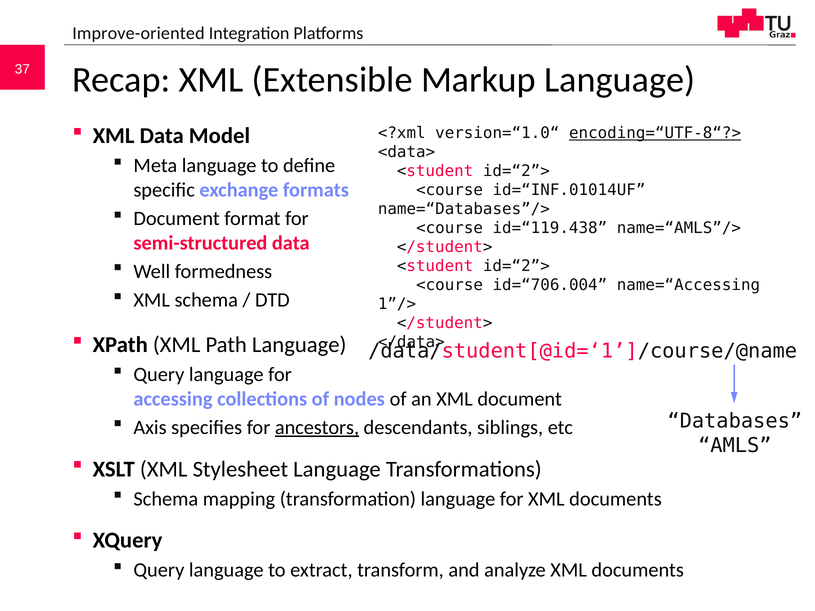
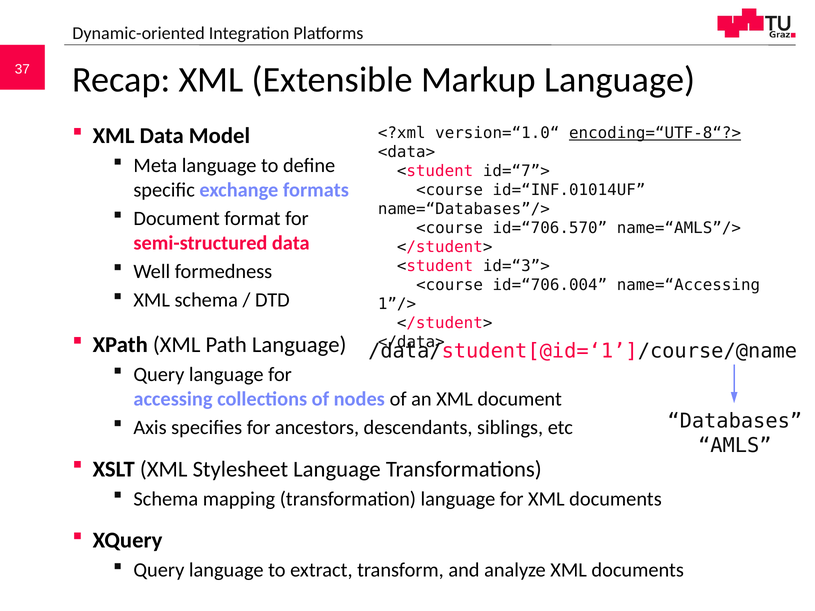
Improve-oriented: Improve-oriented -> Dynamic-oriented (139, 33)
id=“2”>: id=“2”> -> id=“7”> (516, 171)
id=“119.438: id=“119.438 -> id=“706.570 (550, 228)
id=“2”>: id=“2”> -> id=“3”> (516, 266)
ancestors underline: present -> none (317, 428)
